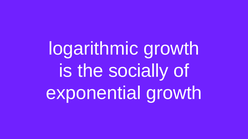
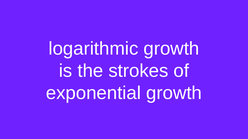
socially: socially -> strokes (138, 71)
